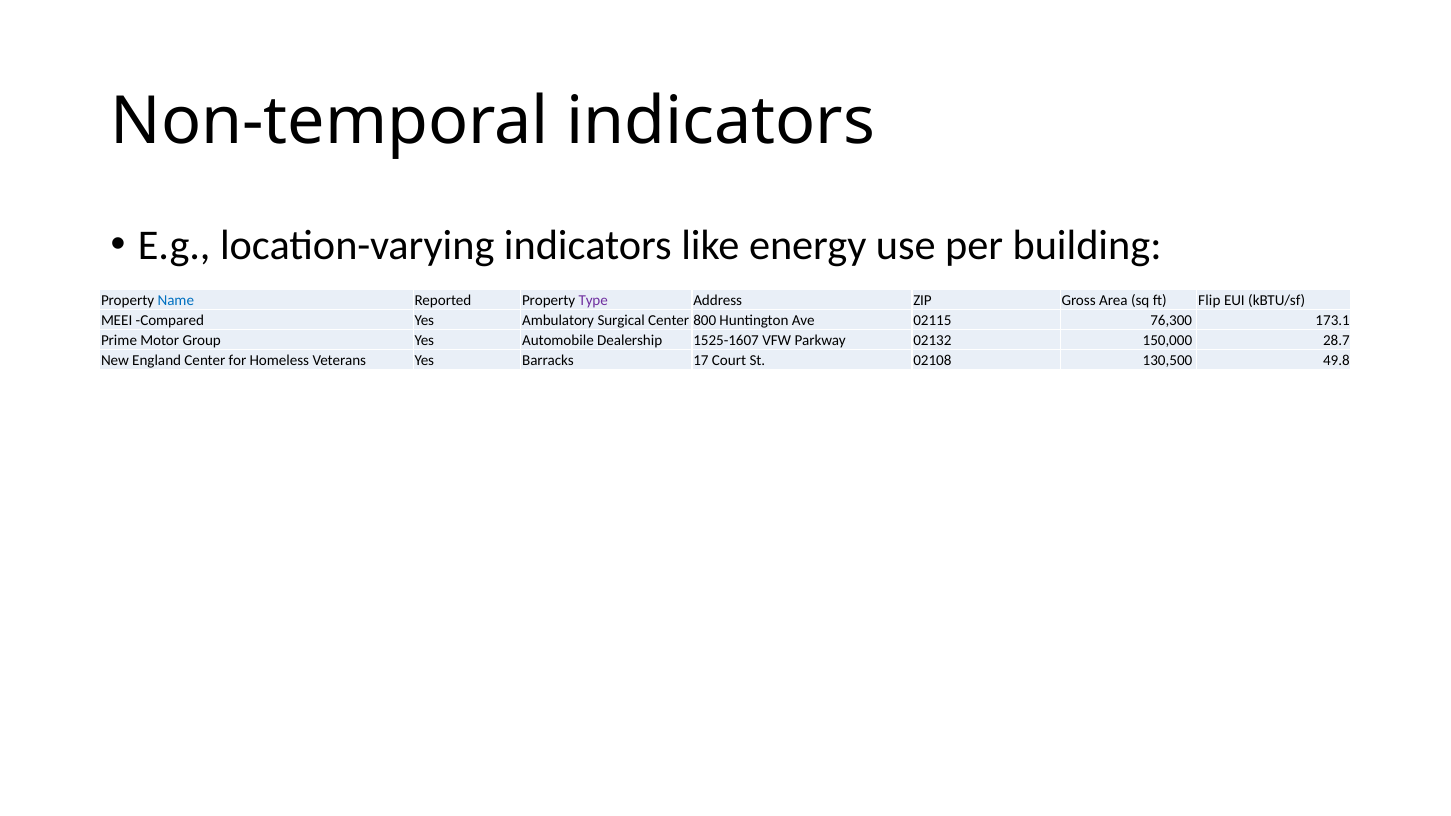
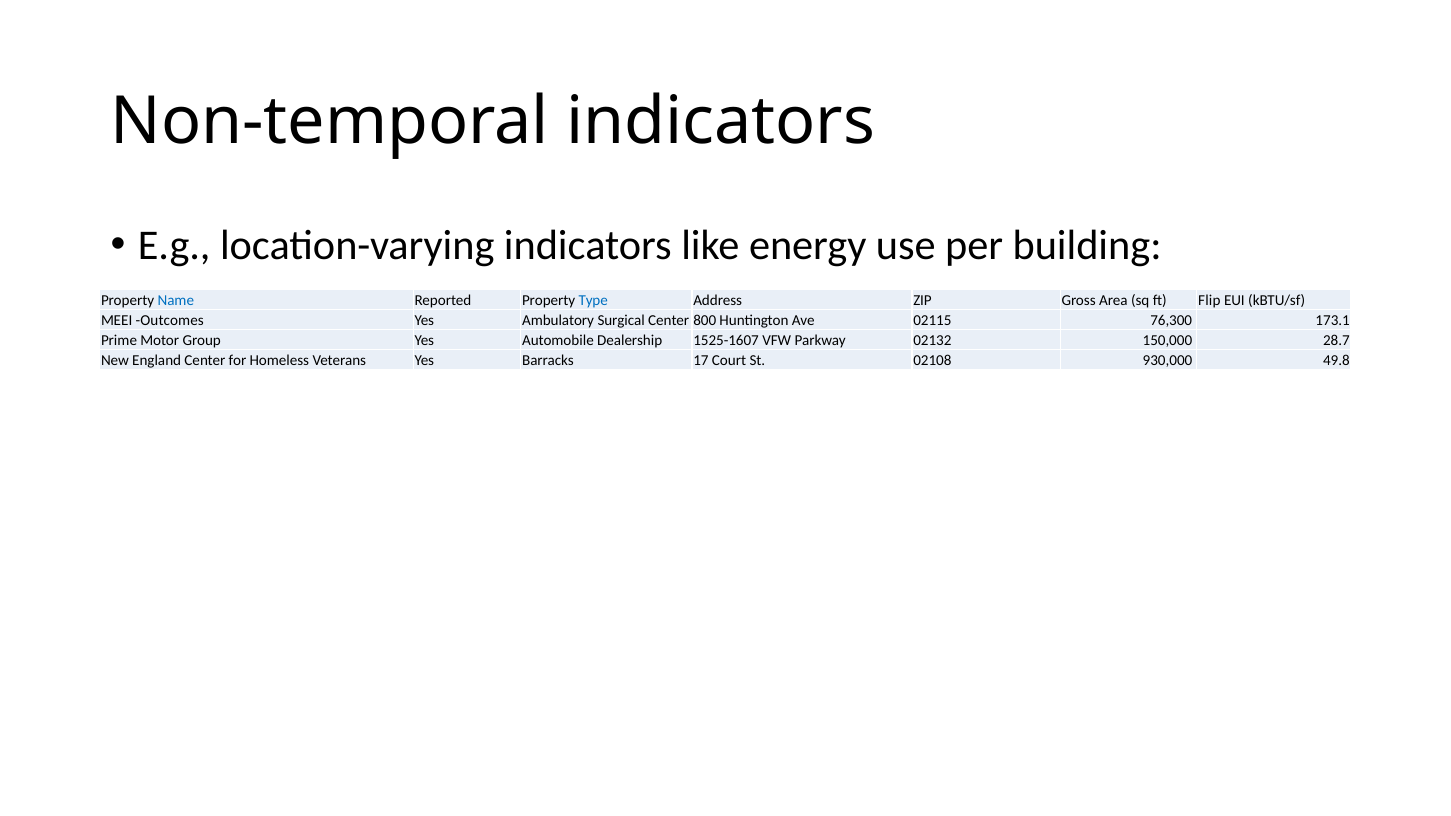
Type colour: purple -> blue (593, 301)
Compared: Compared -> Outcomes (170, 321)
130,500: 130,500 -> 930,000 (1167, 360)
